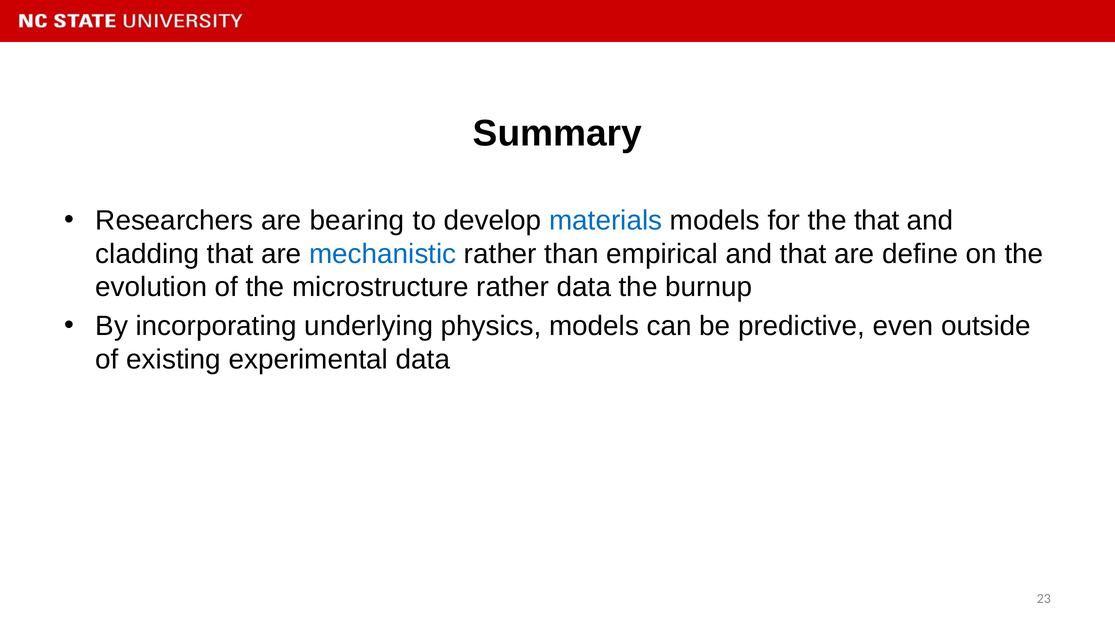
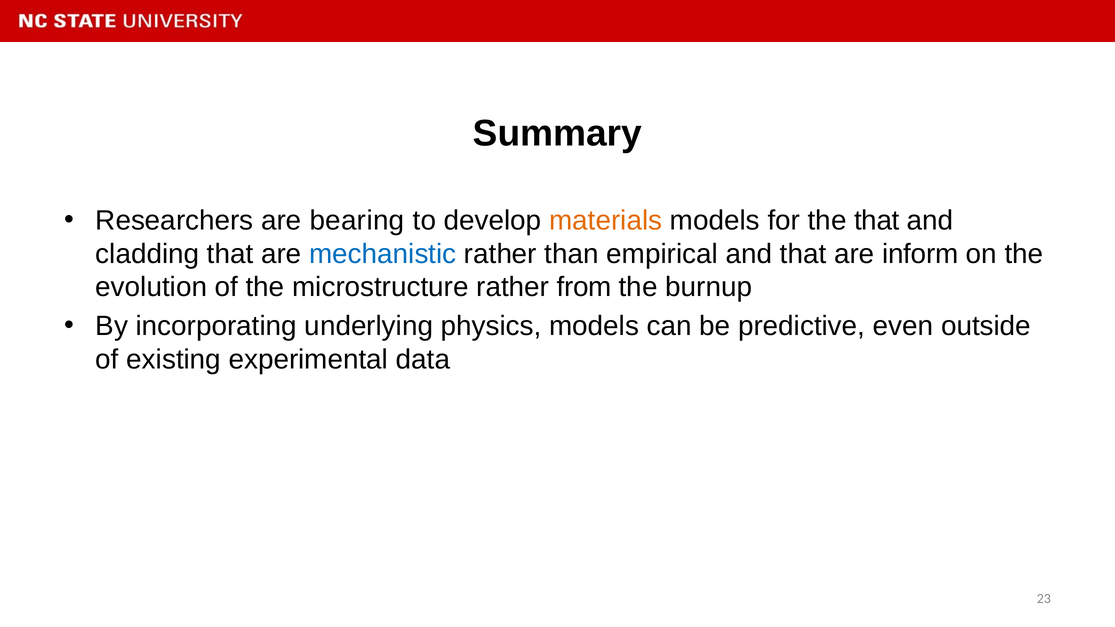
materials colour: blue -> orange (606, 220)
define: define -> inform (920, 254)
rather data: data -> from (584, 287)
